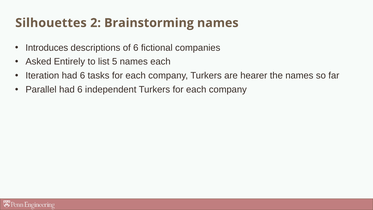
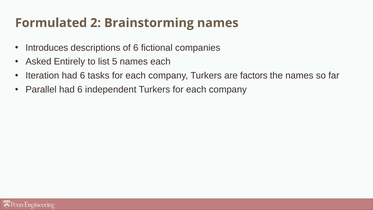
Silhouettes: Silhouettes -> Formulated (51, 23)
hearer: hearer -> factors (254, 76)
